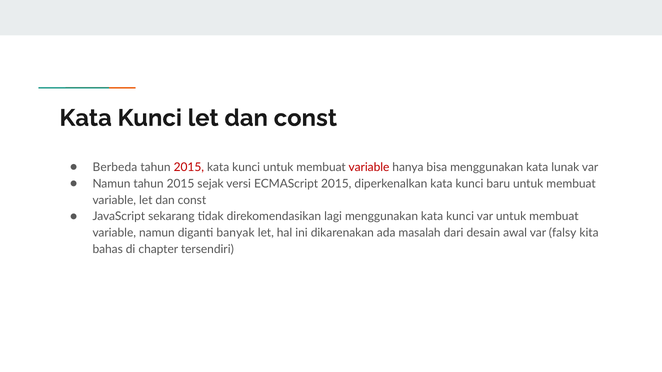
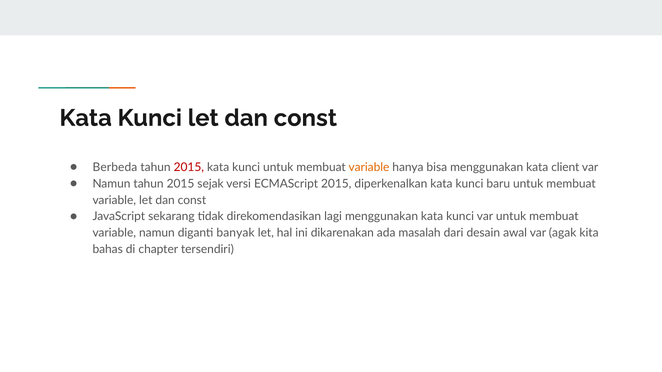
variable colour: red -> orange (369, 167)
lunak: lunak -> client (565, 167)
falsy: falsy -> agak (563, 233)
